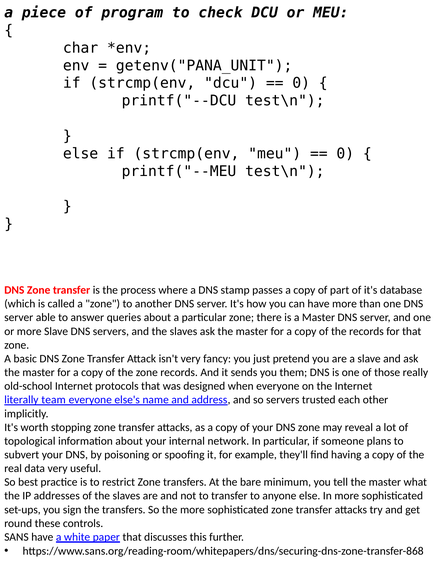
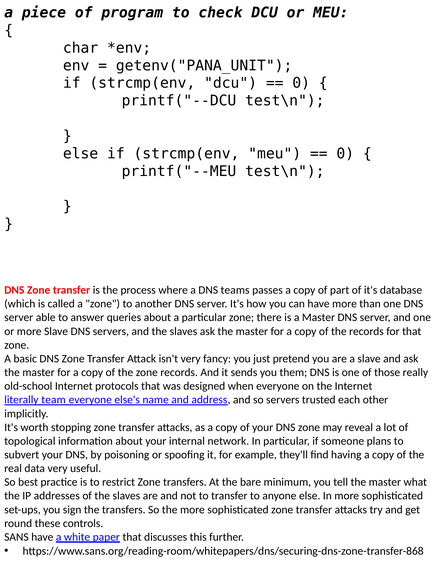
stamp: stamp -> teams (235, 290)
